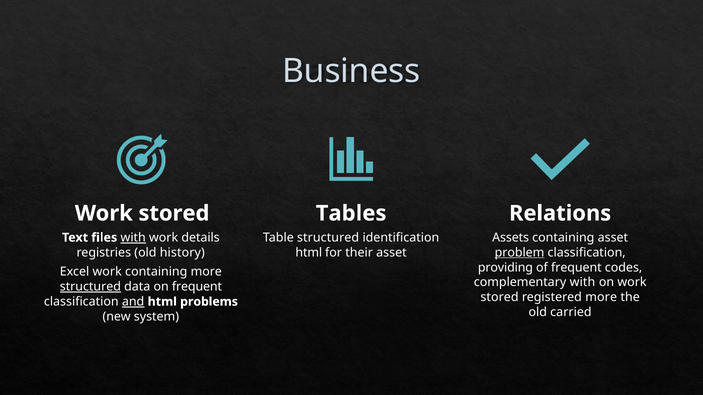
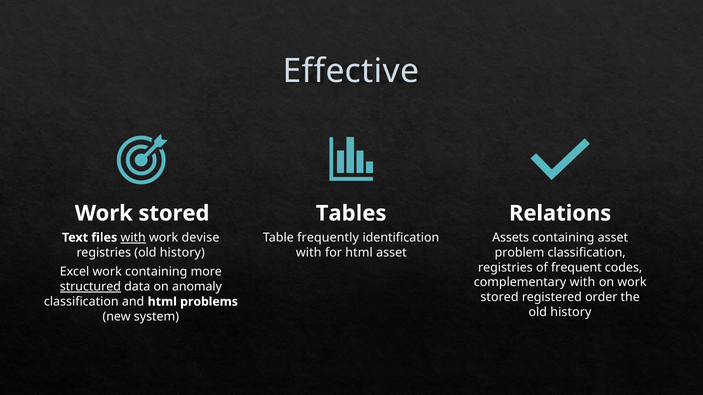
Business: Business -> Effective (351, 71)
Table structured: structured -> frequently (328, 238)
details: details -> devise (200, 238)
html: html -> with (309, 253)
for their: their -> html (359, 253)
problem underline: present -> none (520, 253)
providing: providing -> registries (505, 268)
on frequent: frequent -> anomaly (197, 287)
registered more: more -> order (601, 298)
and underline: present -> none (133, 302)
carried: carried -> history (571, 313)
